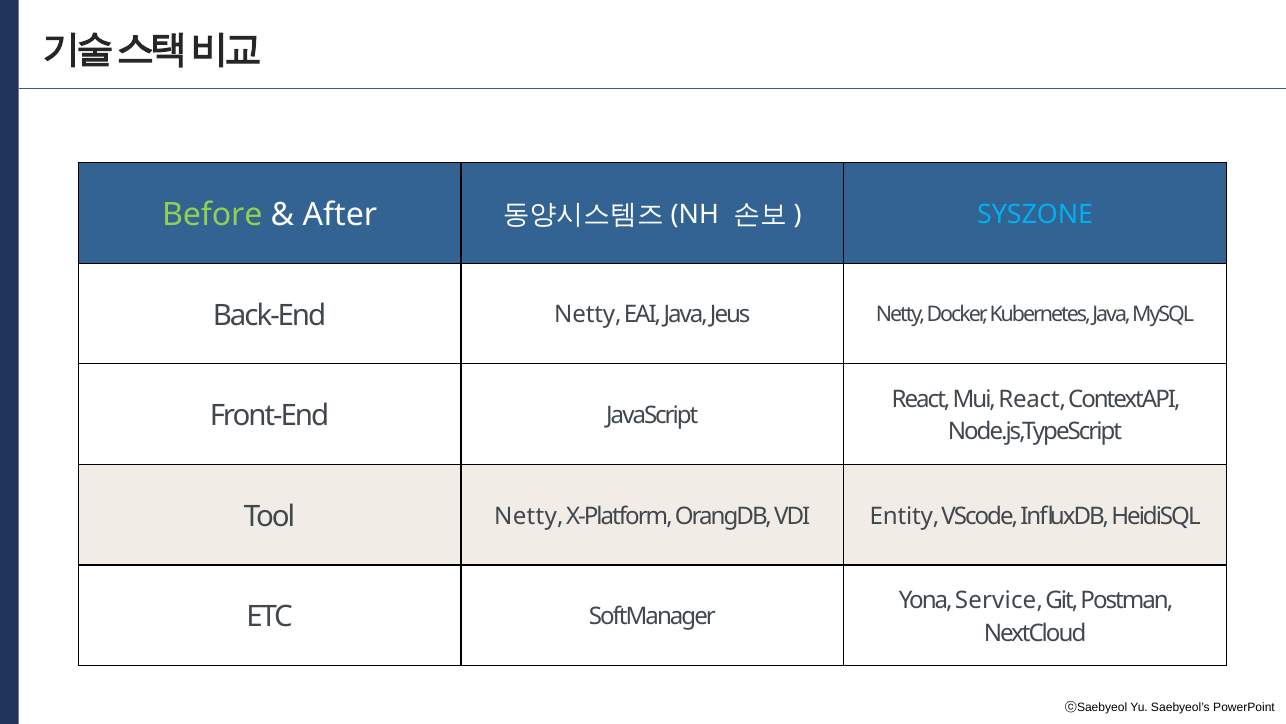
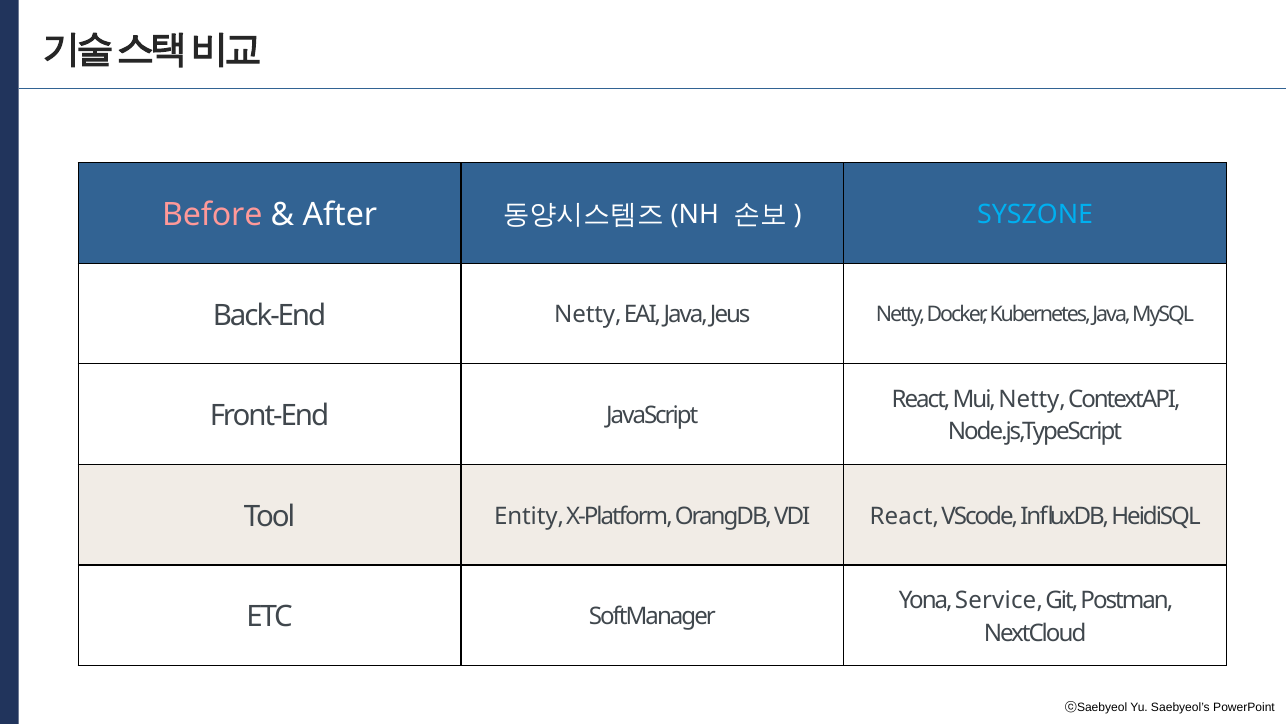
Before colour: light green -> pink (212, 215)
Mui React: React -> Netty (1032, 399)
Tool Netty: Netty -> Entity (529, 516)
VDI Entity: Entity -> React (904, 516)
